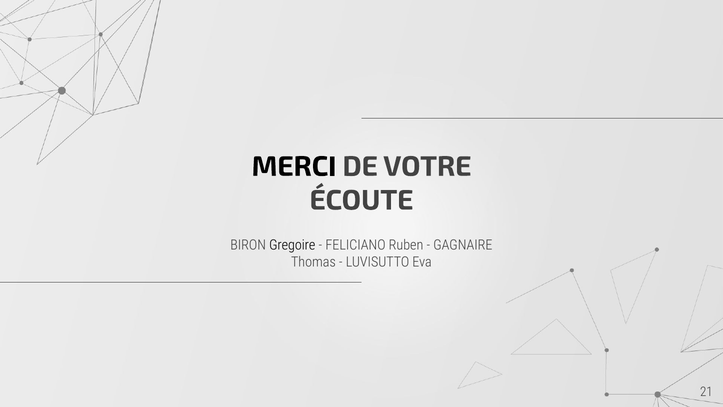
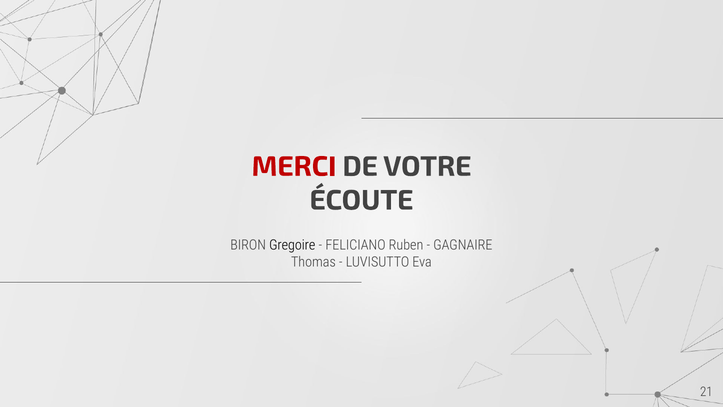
MERCI colour: black -> red (294, 166)
